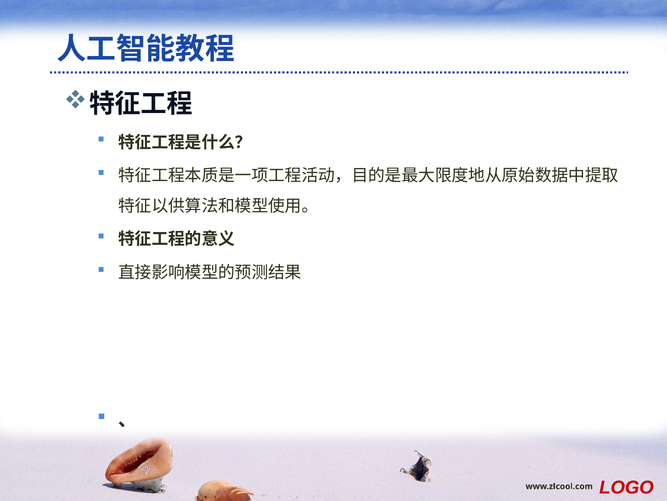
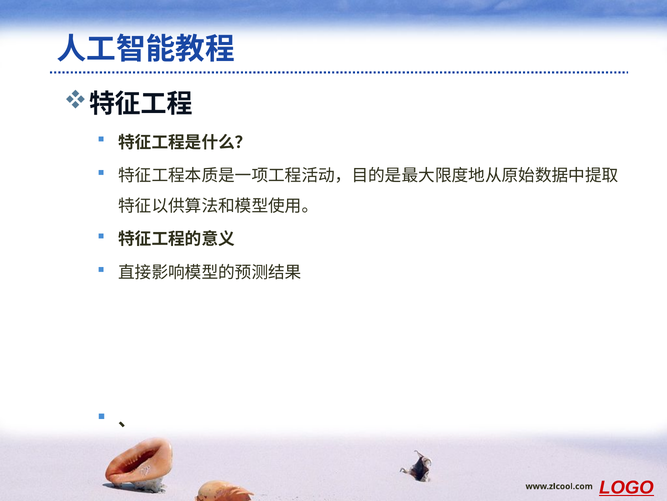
LOGO underline: none -> present (627, 487)
